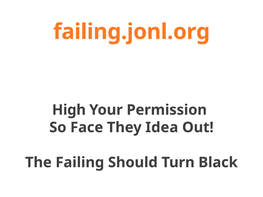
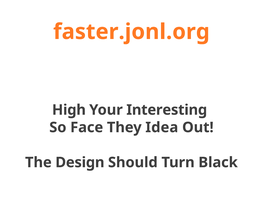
failing.jonl.org: failing.jonl.org -> faster.jonl.org (131, 32)
Permission: Permission -> Interesting (167, 110)
Failing: Failing -> Design (80, 163)
